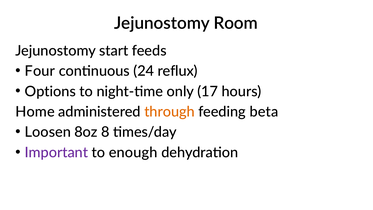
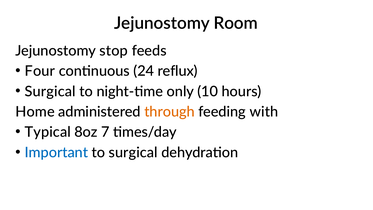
start: start -> stop (114, 51)
Options: Options -> Surgical (50, 91)
17: 17 -> 10 (208, 91)
beta: beta -> with (264, 112)
Loosen: Loosen -> Typical (48, 132)
8: 8 -> 7 (105, 132)
Important colour: purple -> blue (56, 152)
to enough: enough -> surgical (133, 152)
